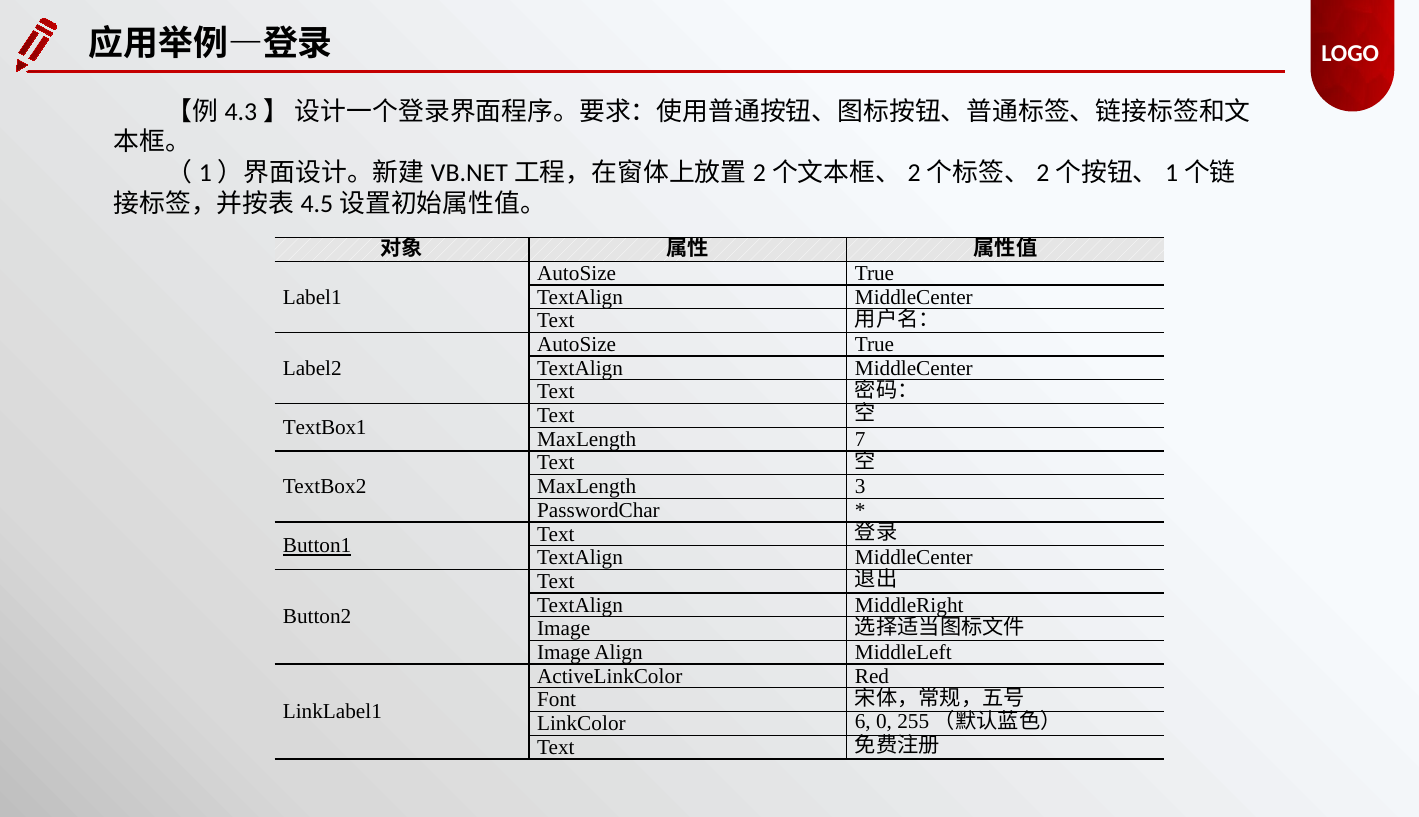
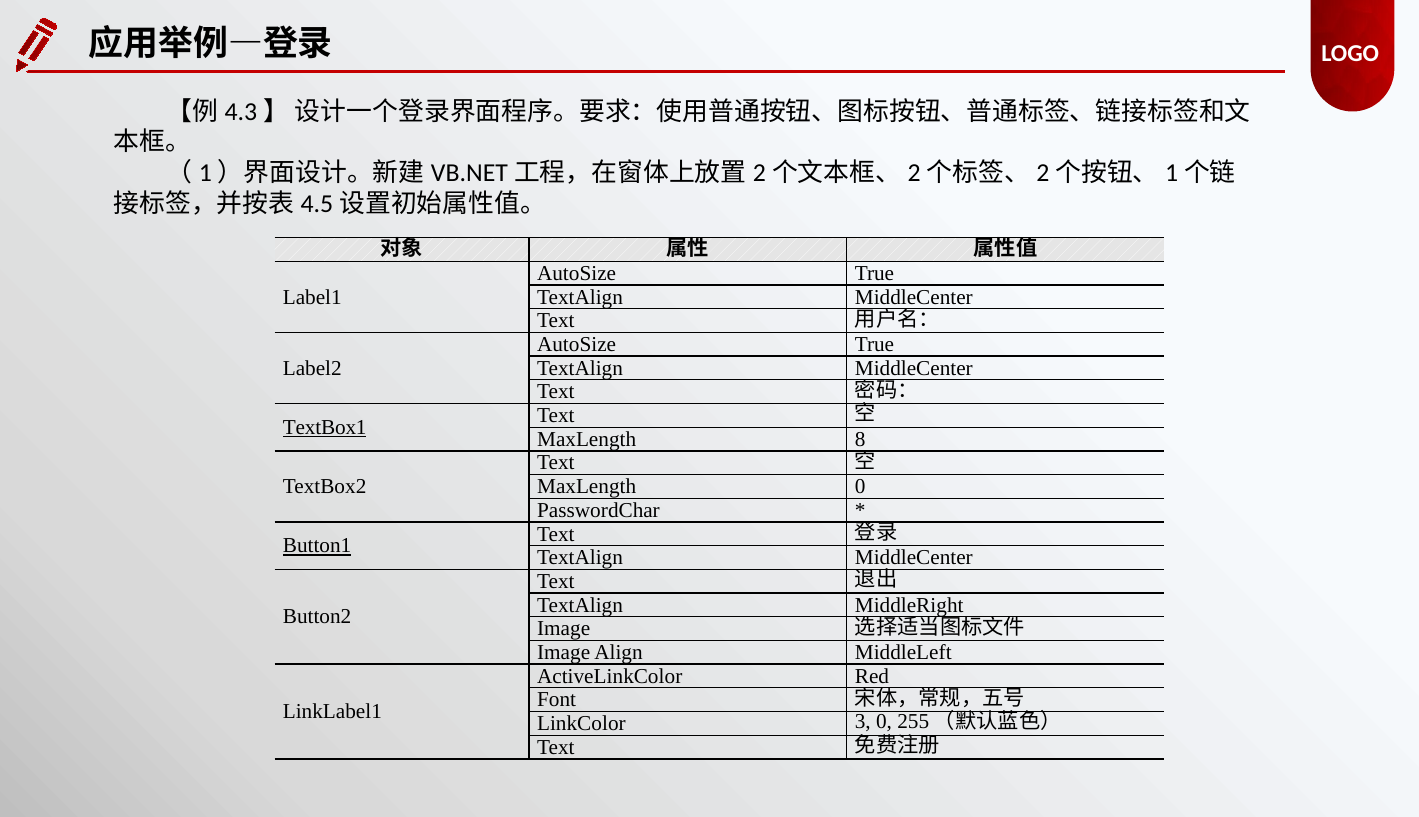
TextBox1 underline: none -> present (325, 427)
7: 7 -> 8 (860, 439)
MaxLength 3: 3 -> 0 (860, 487)
6: 6 -> 3 (863, 722)
